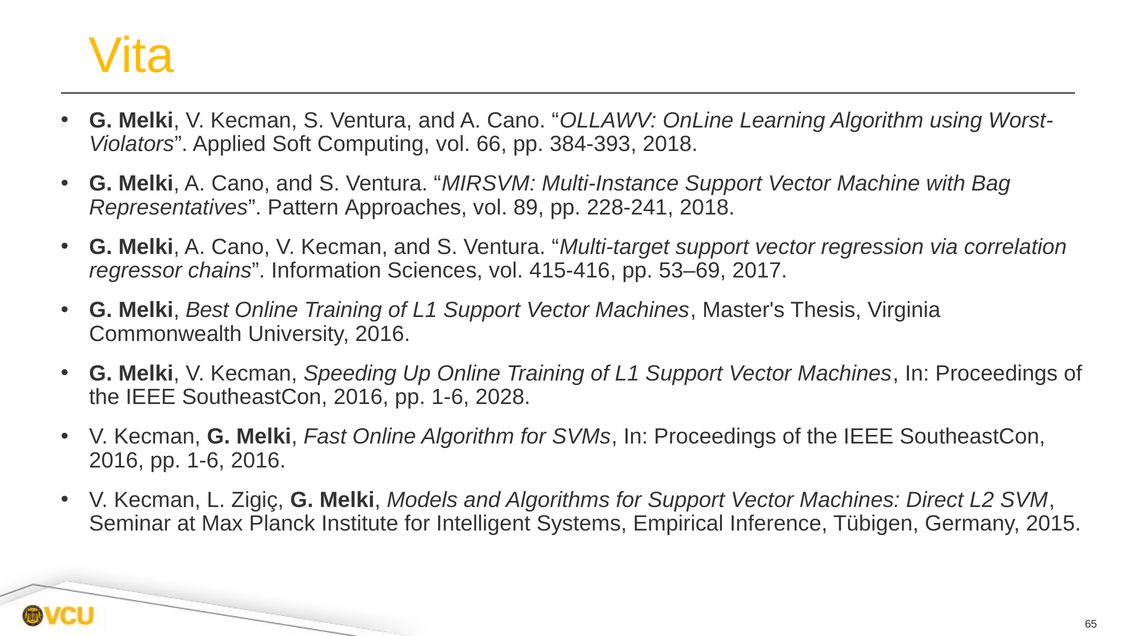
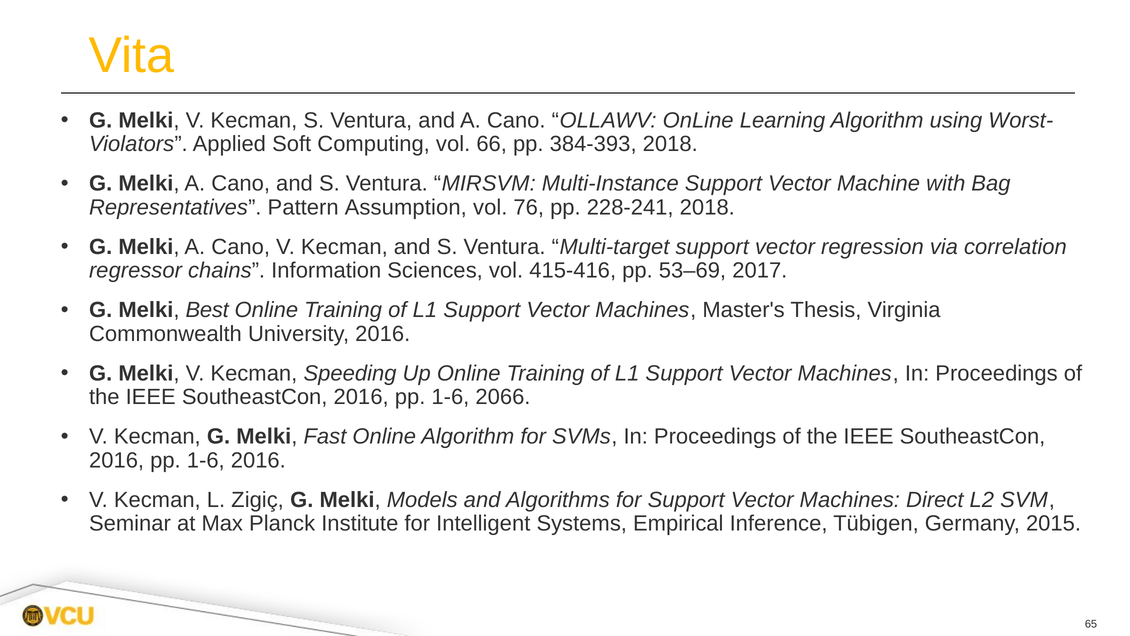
Approaches: Approaches -> Assumption (406, 207)
89: 89 -> 76 (529, 207)
2028: 2028 -> 2066 (503, 397)
